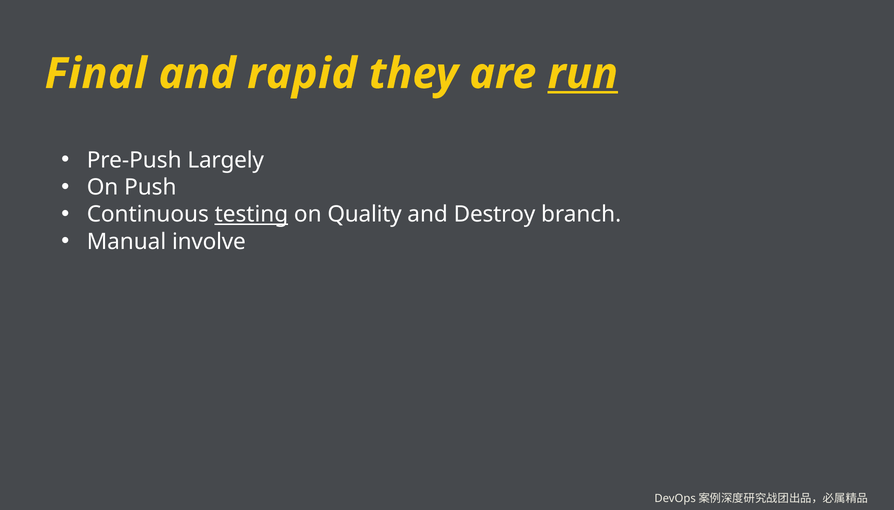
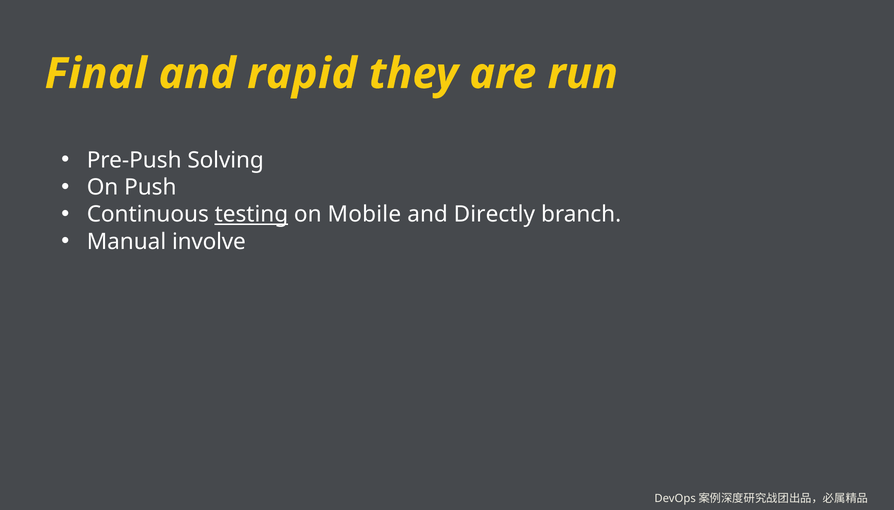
run underline: present -> none (583, 74)
Largely: Largely -> Solving (226, 160)
Quality: Quality -> Mobile (364, 214)
Destroy: Destroy -> Directly (494, 214)
